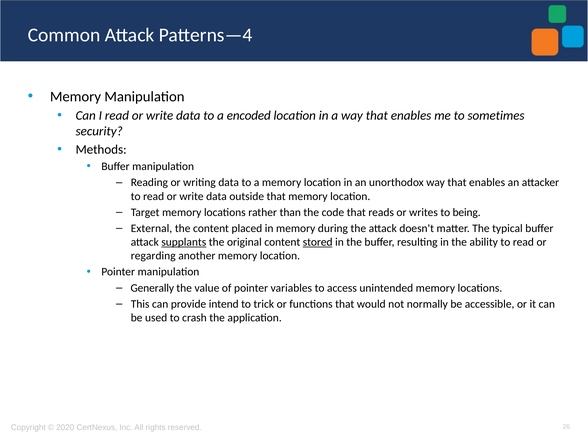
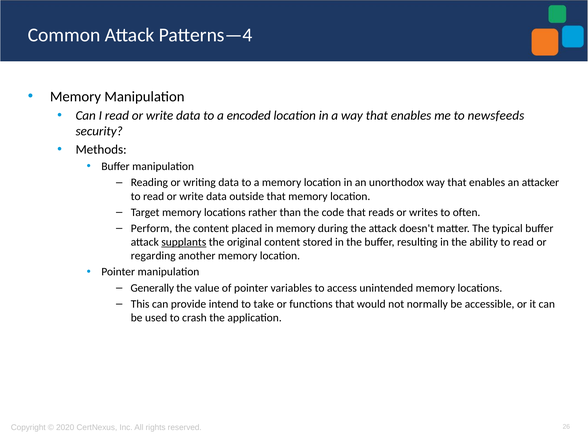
sometimes: sometimes -> newsfeeds (496, 116)
being: being -> often (467, 212)
External: External -> Perform (152, 228)
stored underline: present -> none (318, 242)
trick: trick -> take (264, 304)
